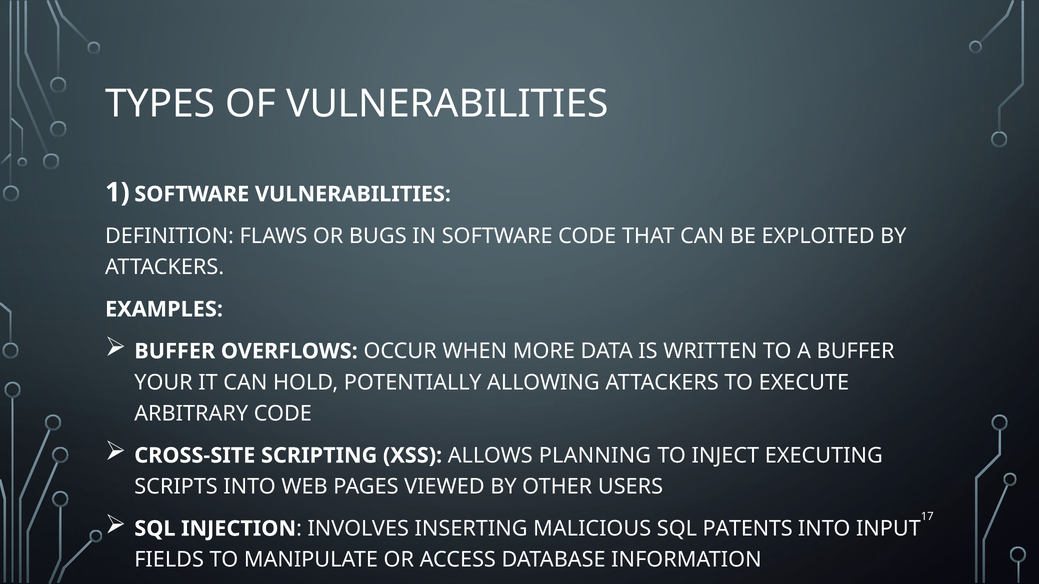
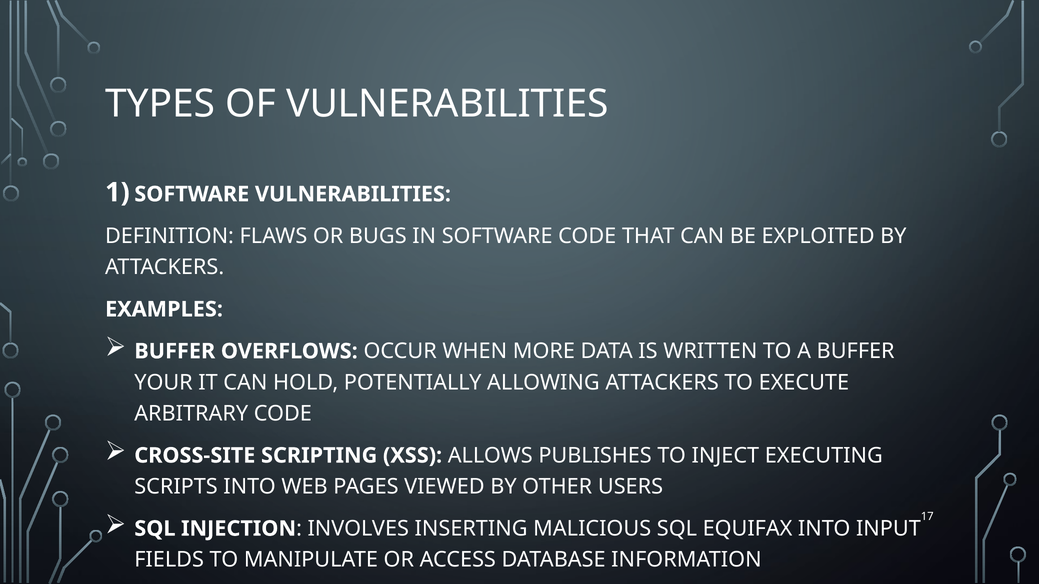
PLANNING: PLANNING -> PUBLISHES (595, 456)
PATENTS: PATENTS -> EQUIFAX (748, 529)
